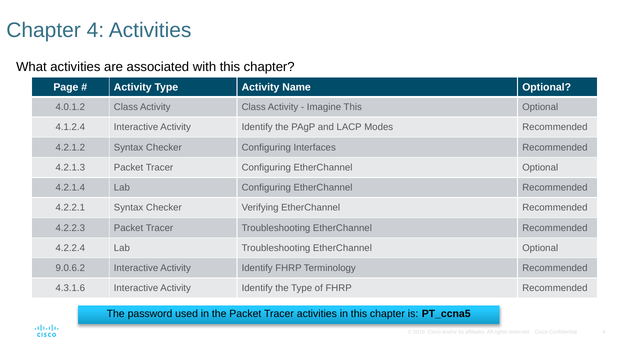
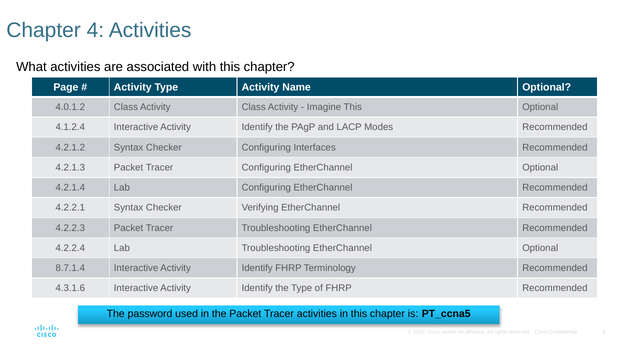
9.0.6.2: 9.0.6.2 -> 8.7.1.4 (70, 268)
